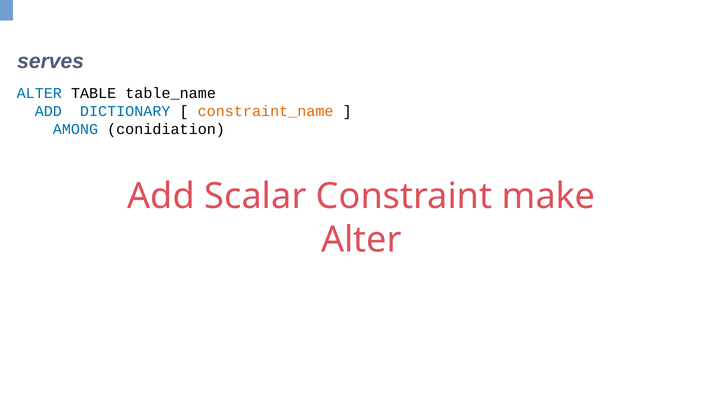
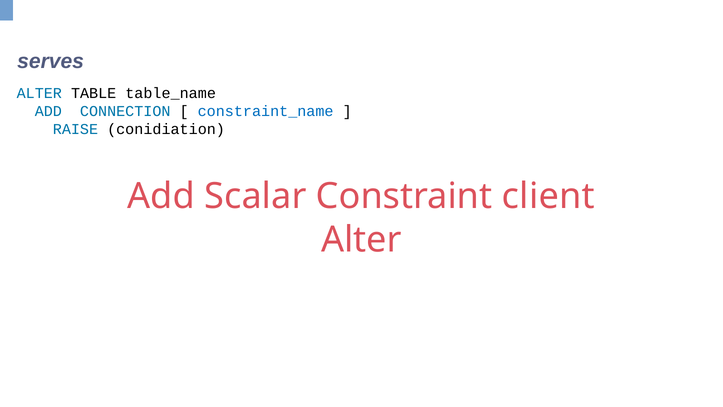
DICTIONARY: DICTIONARY -> CONNECTION (125, 111)
constraint_name colour: orange -> blue (266, 111)
AMONG: AMONG -> RAISE (75, 129)
make: make -> client (548, 196)
